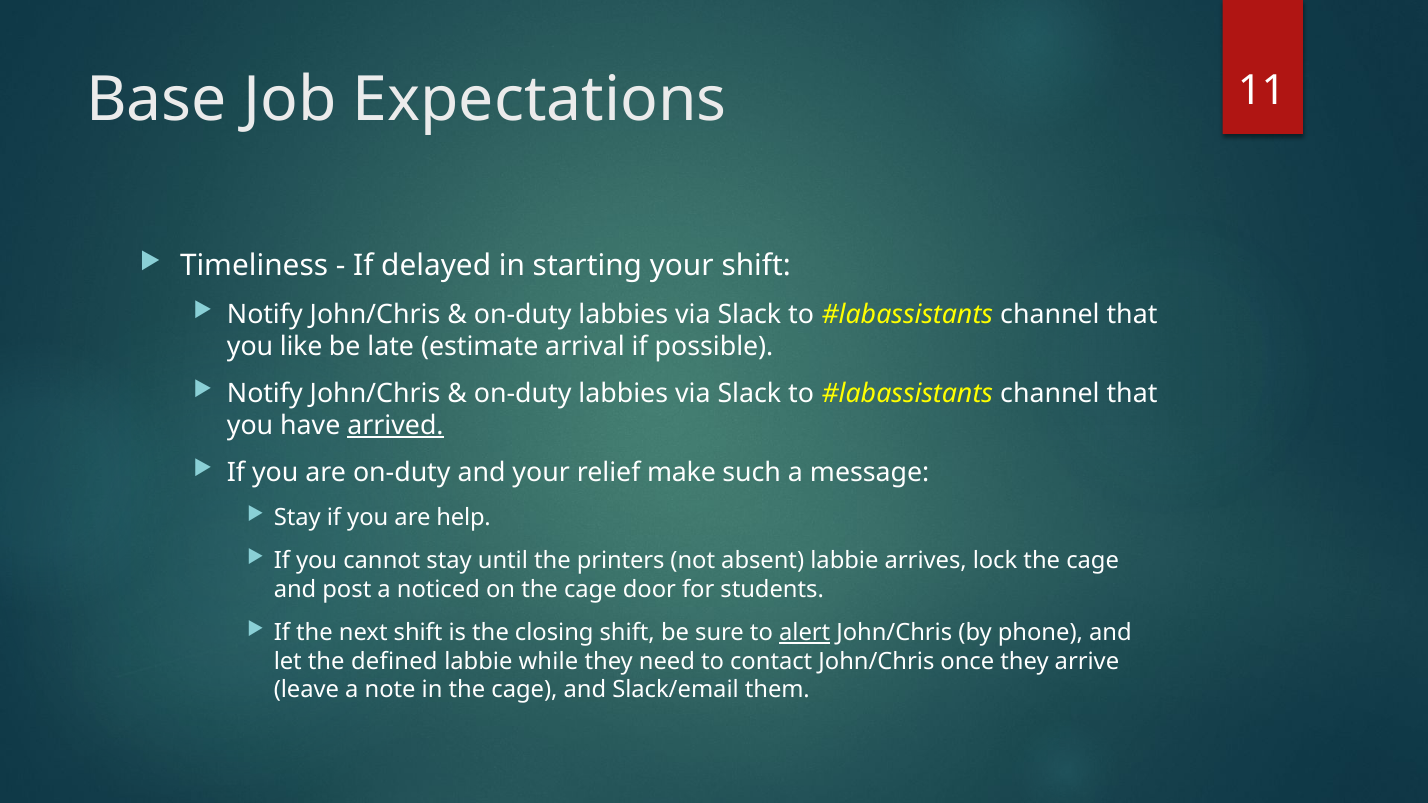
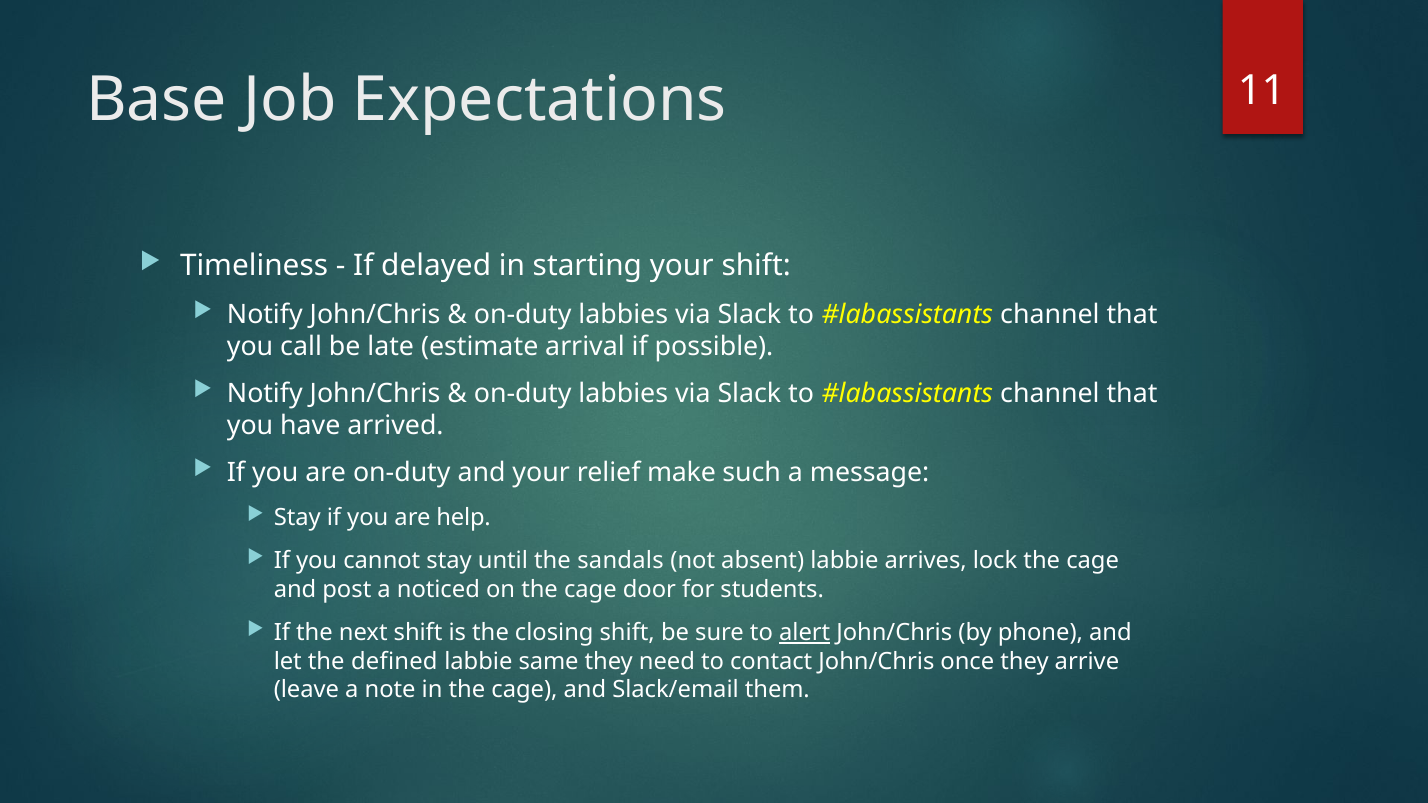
like: like -> call (301, 347)
arrived underline: present -> none (395, 426)
printers: printers -> sandals (621, 561)
while: while -> same (549, 661)
